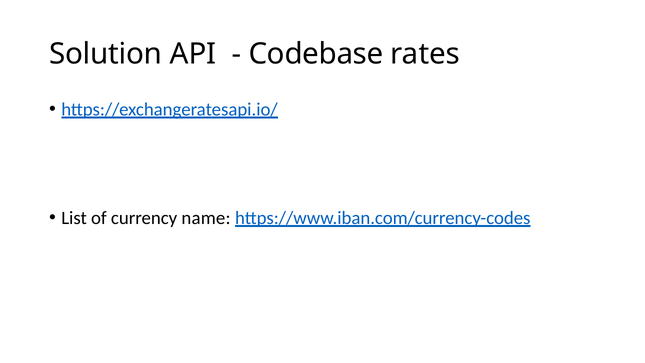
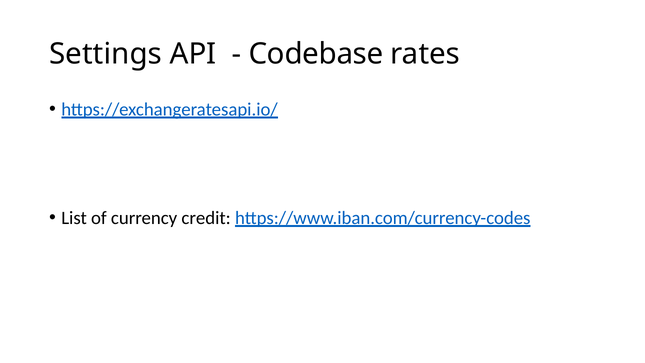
Solution: Solution -> Settings (106, 54)
name: name -> credit (206, 218)
